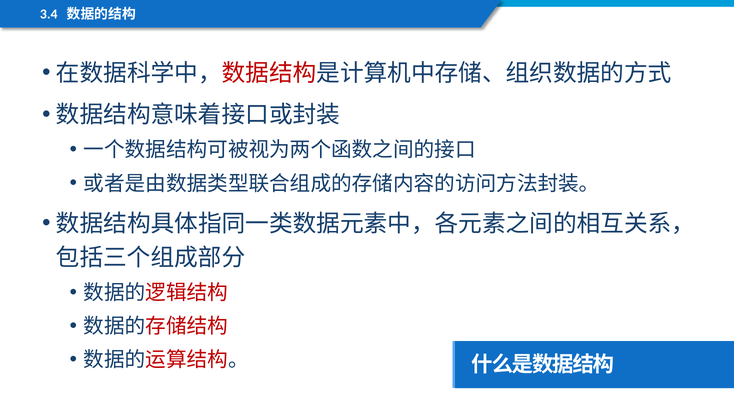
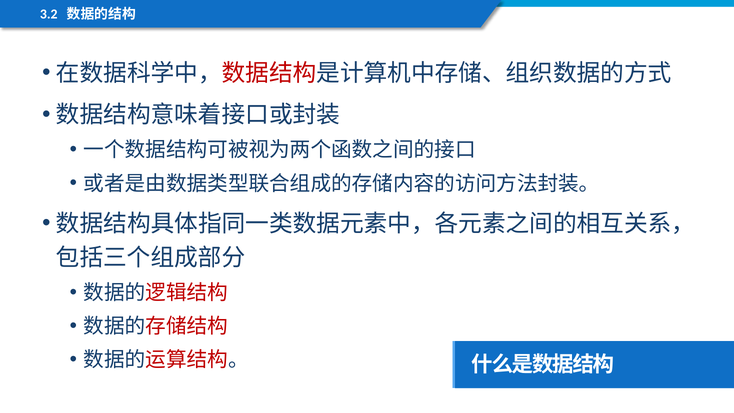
3.4: 3.4 -> 3.2 (49, 14)
